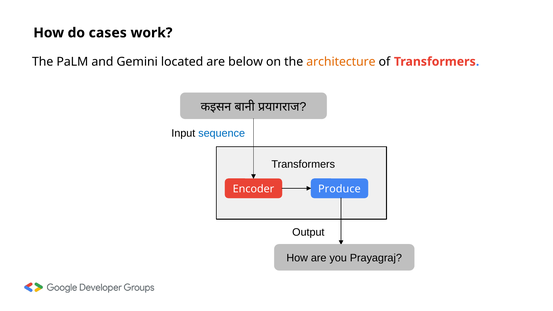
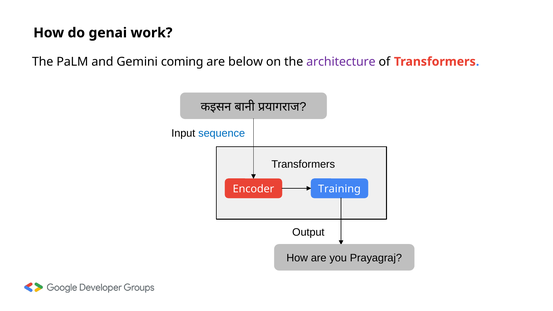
cases: cases -> genai (108, 33)
located: located -> coming (182, 62)
architecture colour: orange -> purple (341, 62)
Produce: Produce -> Training (339, 189)
